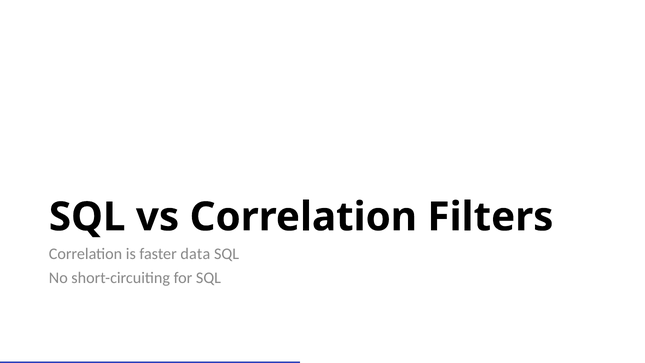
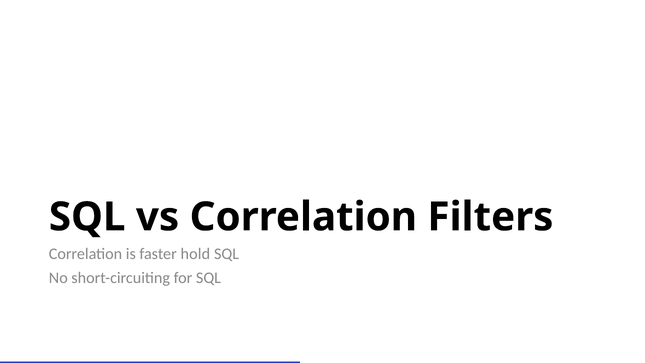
data: data -> hold (195, 254)
